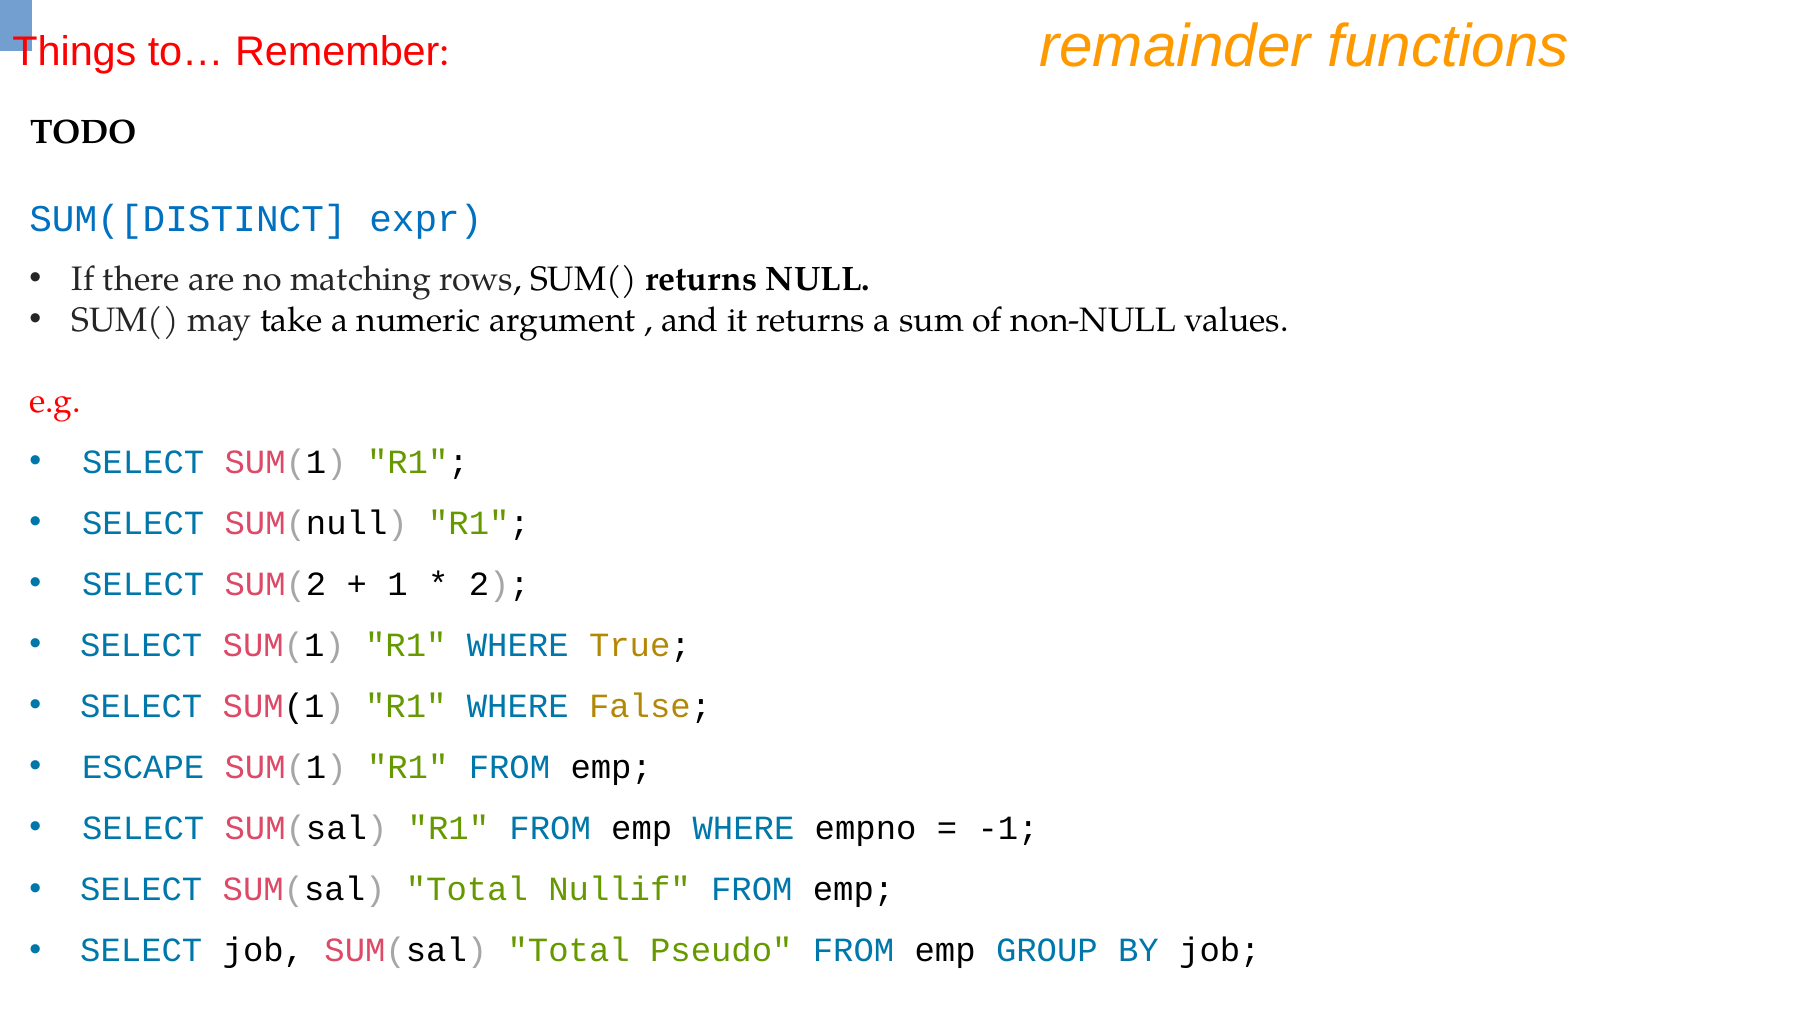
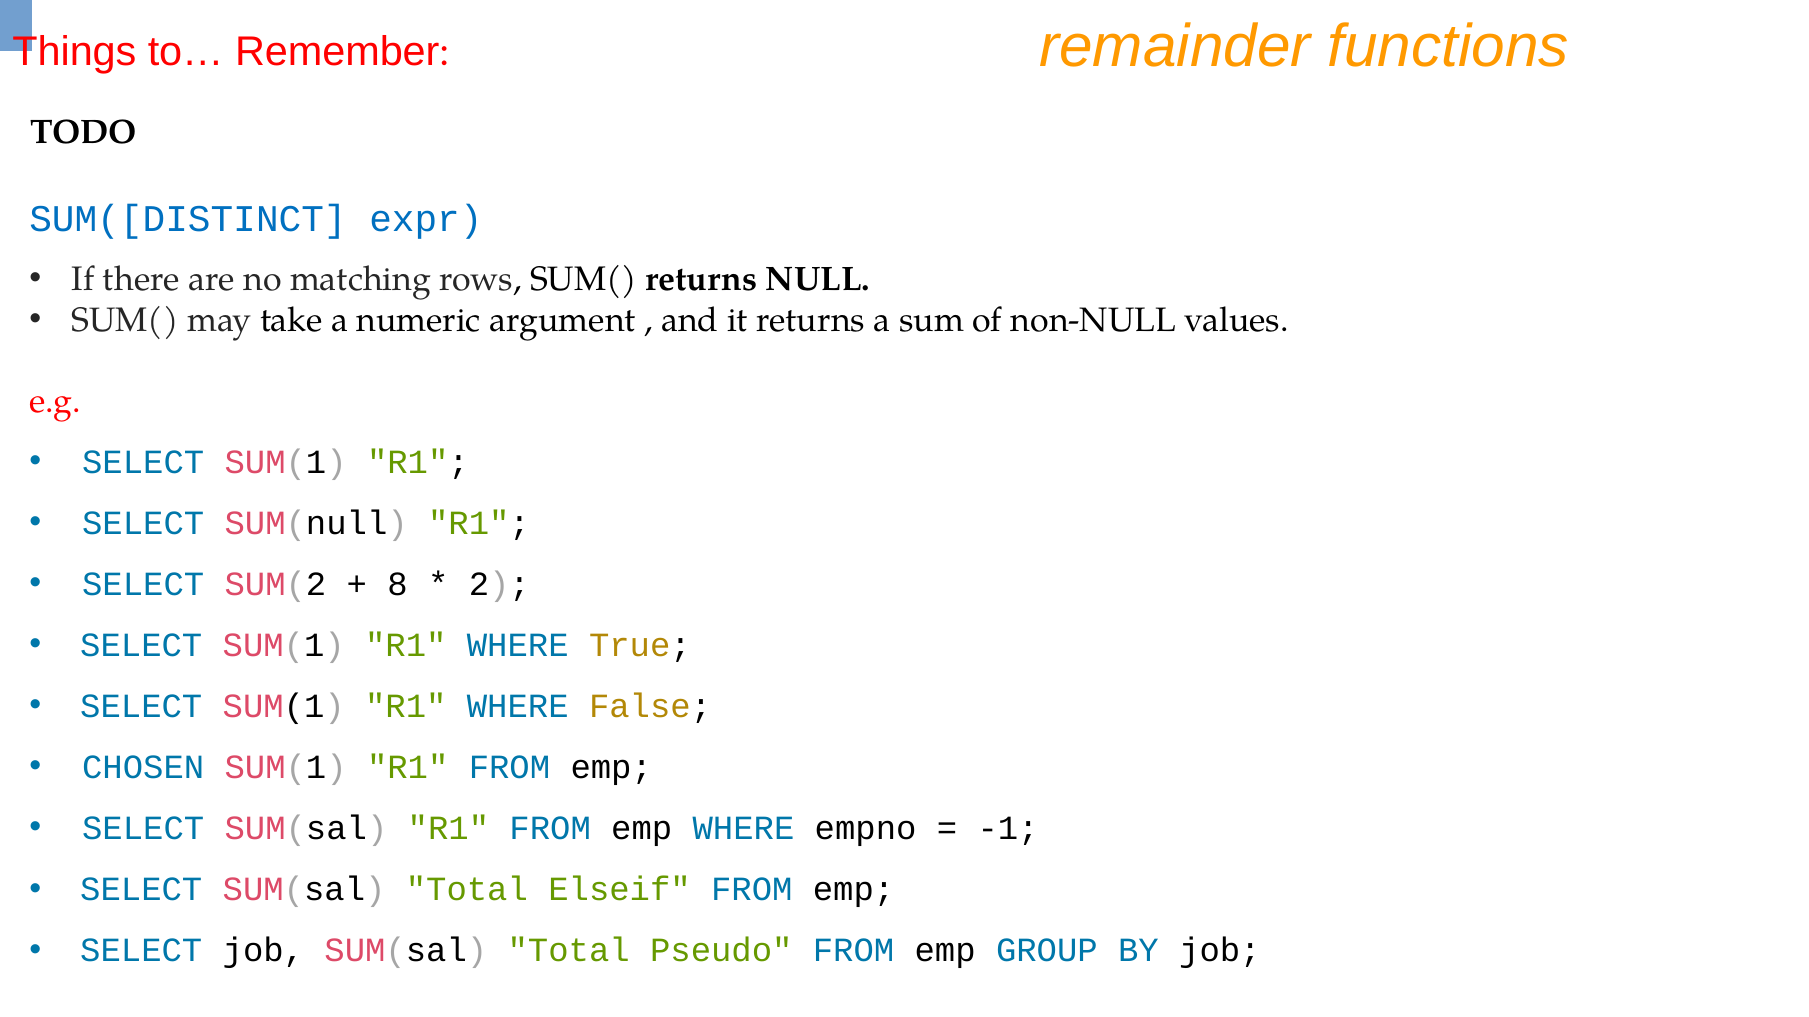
1: 1 -> 8 (398, 585)
ESCAPE: ESCAPE -> CHOSEN (143, 768)
Nullif: Nullif -> Elseif (620, 890)
